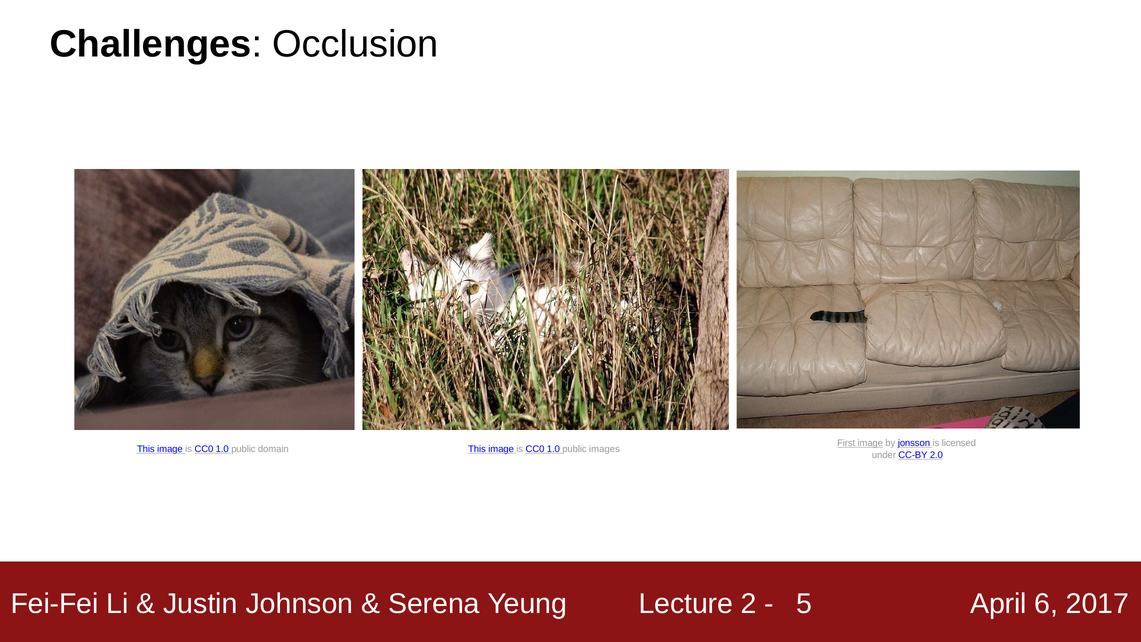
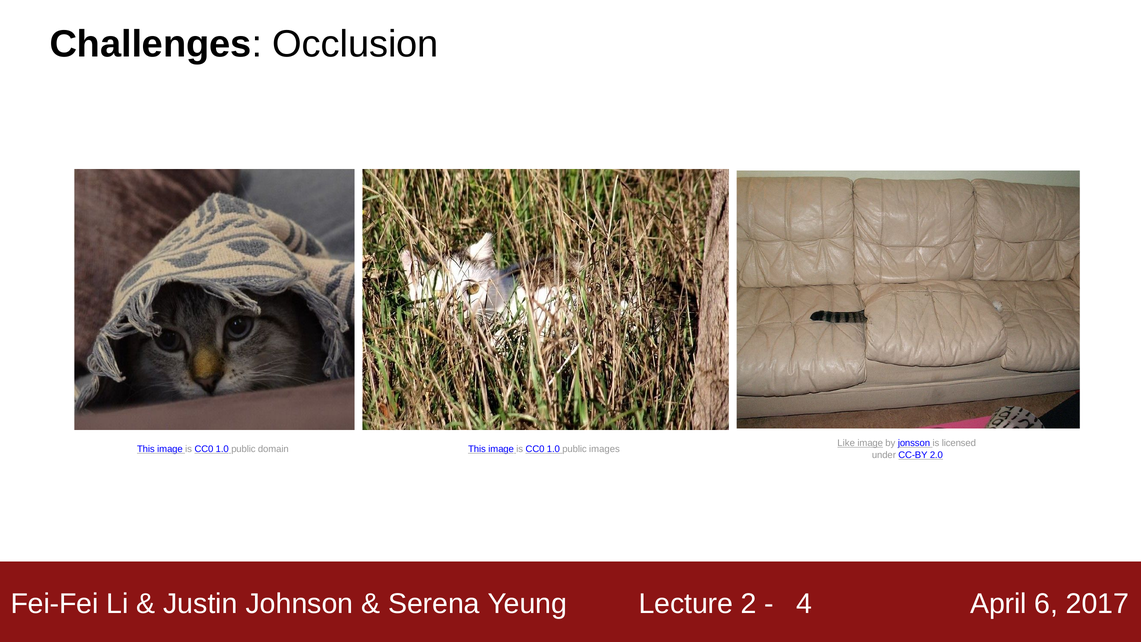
First: First -> Like (846, 443)
5: 5 -> 4 (804, 604)
